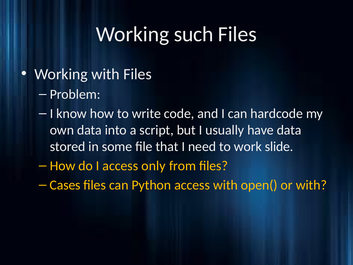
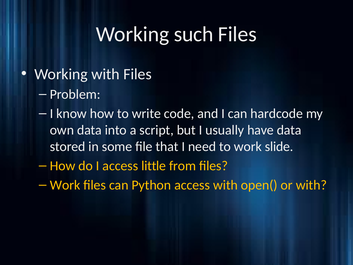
only: only -> little (154, 166)
Cases: Cases -> Work (65, 185)
